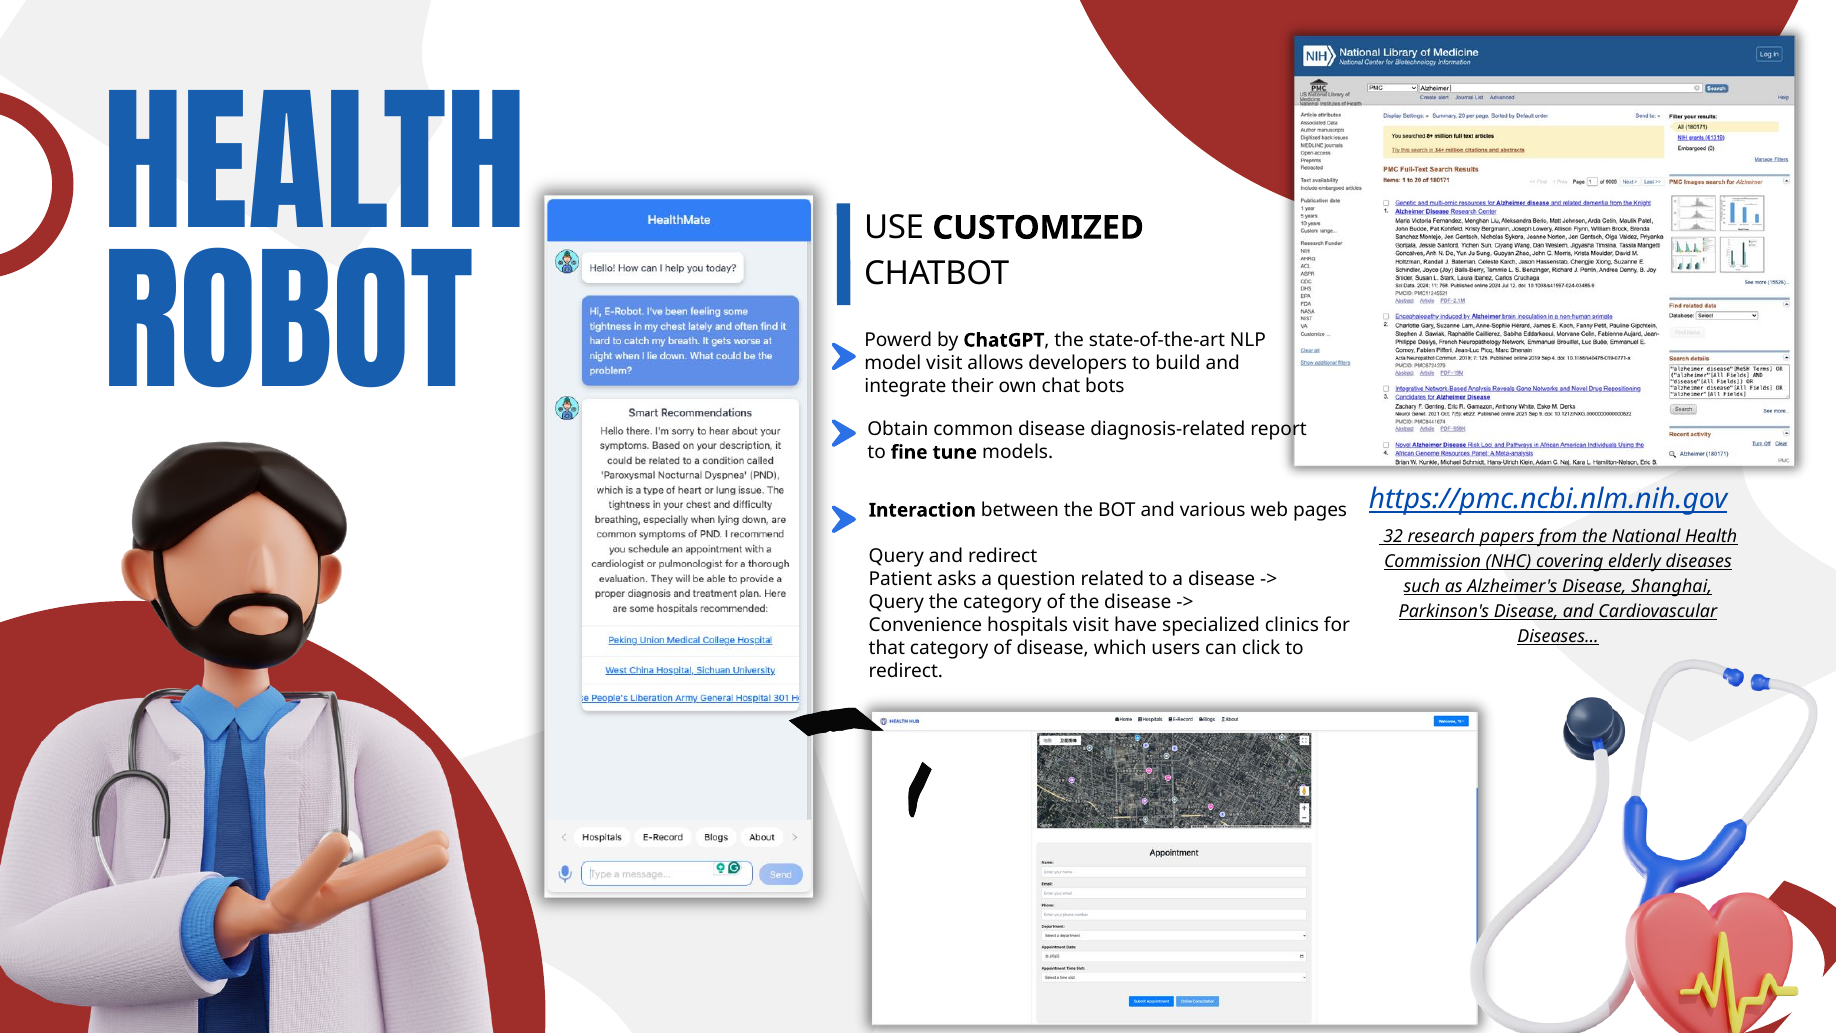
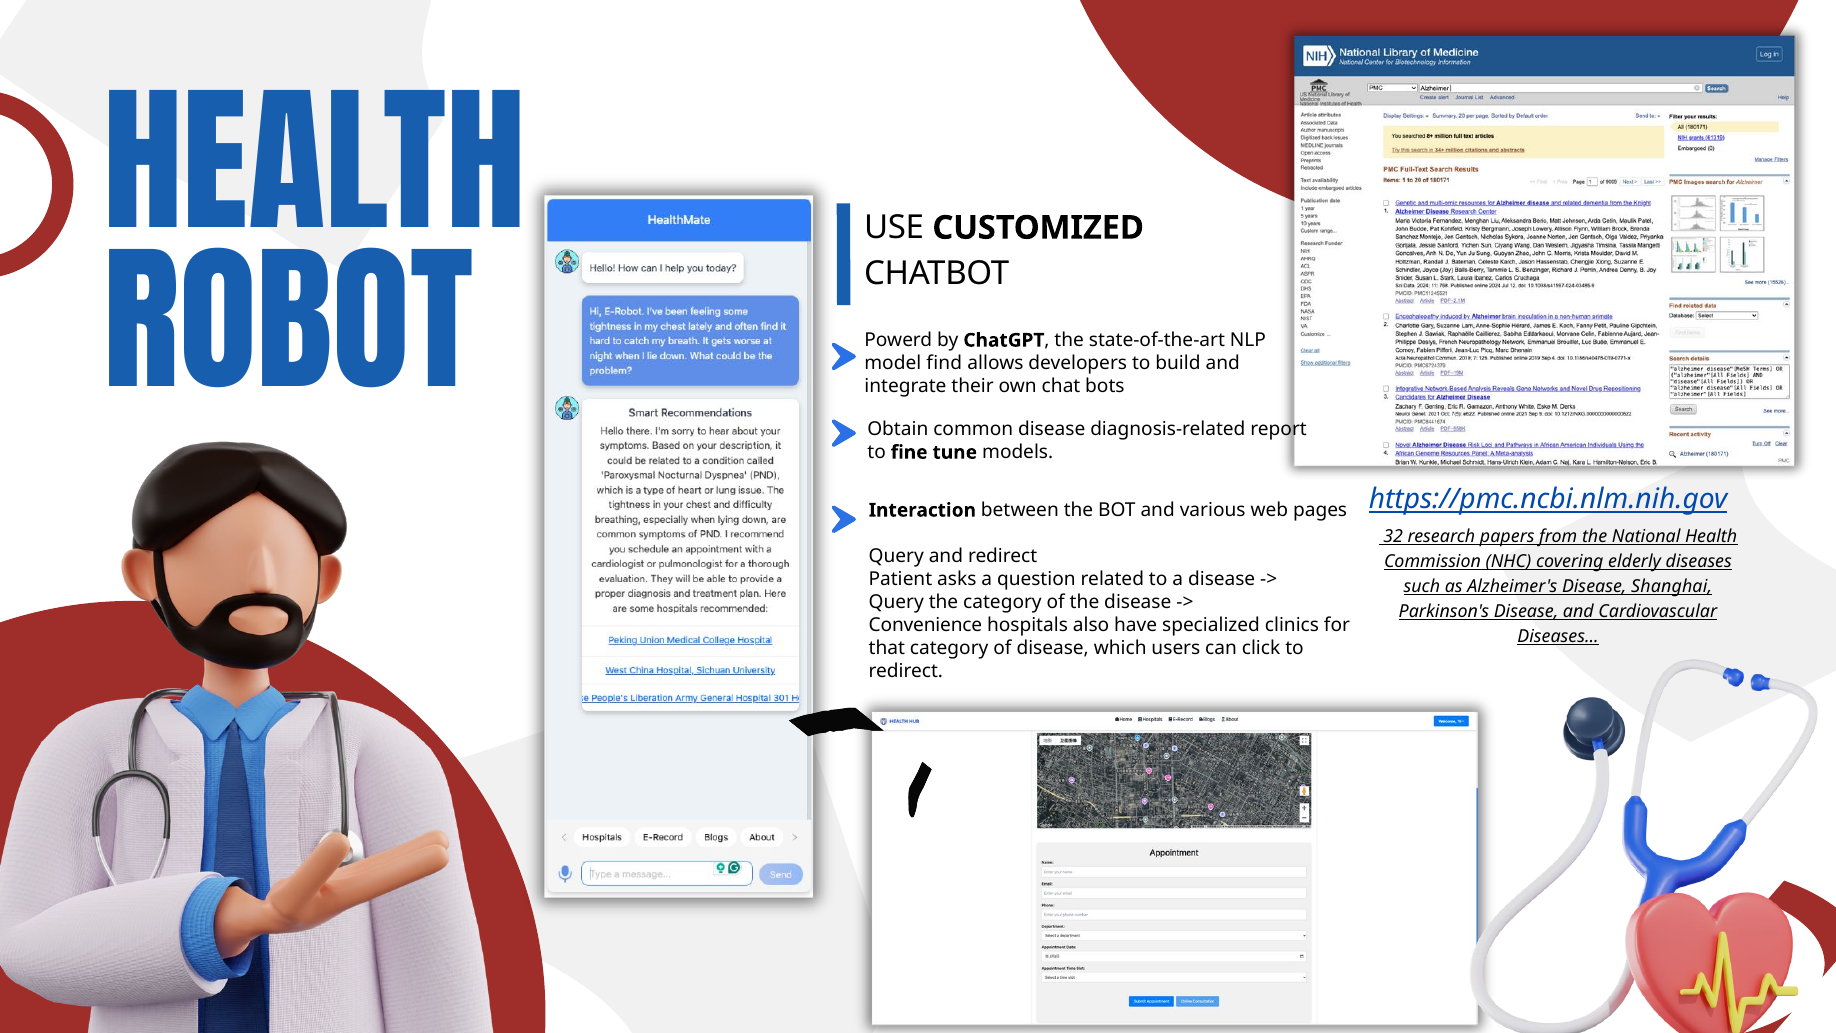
model visit: visit -> find (944, 363)
hospitals visit: visit -> also (1091, 625)
